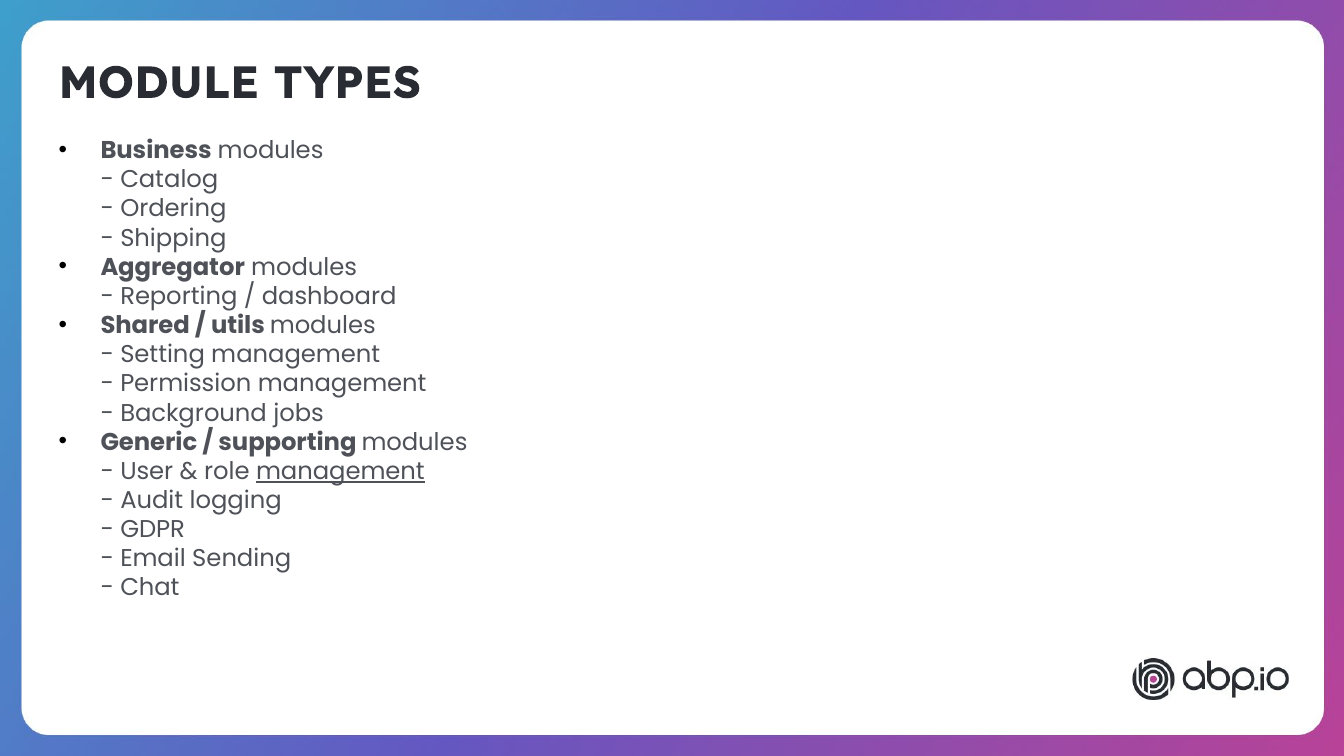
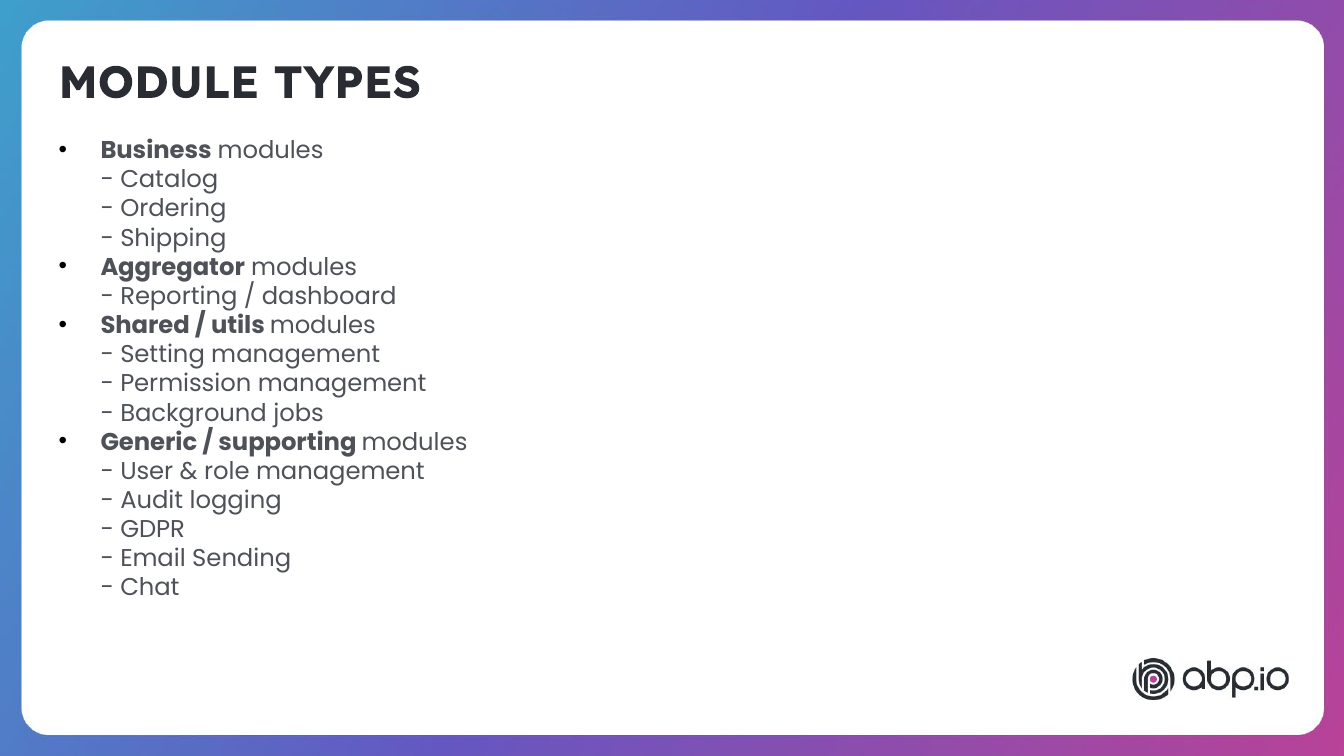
management underline: present -> none (340, 471)
